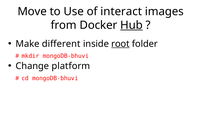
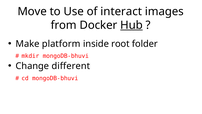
different: different -> platform (61, 44)
root underline: present -> none (120, 44)
platform: platform -> different (71, 66)
